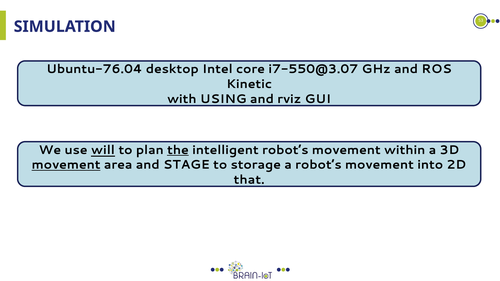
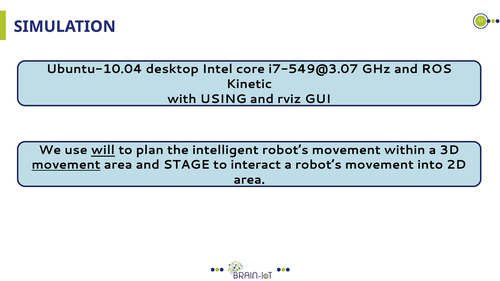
Ubuntu-76.04: Ubuntu-76.04 -> Ubuntu-10.04 (94, 69)
i7-550@3.07: i7-550@3.07 -> i7-549@3.07 (313, 69)
the underline: present -> none (178, 150)
storage: storage -> interact (256, 165)
that: that -> area (249, 180)
